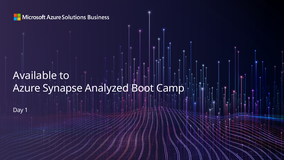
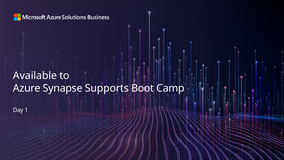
Analyzed: Analyzed -> Supports (107, 88)
